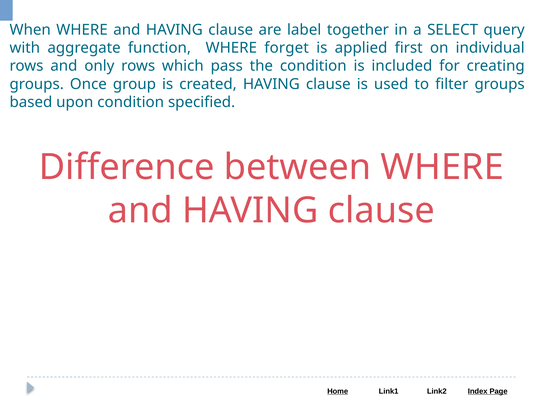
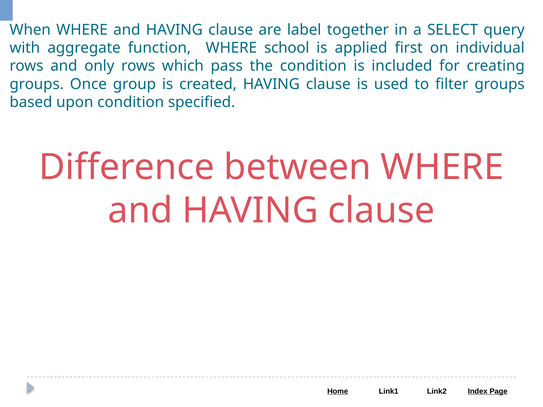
forget: forget -> school (287, 48)
